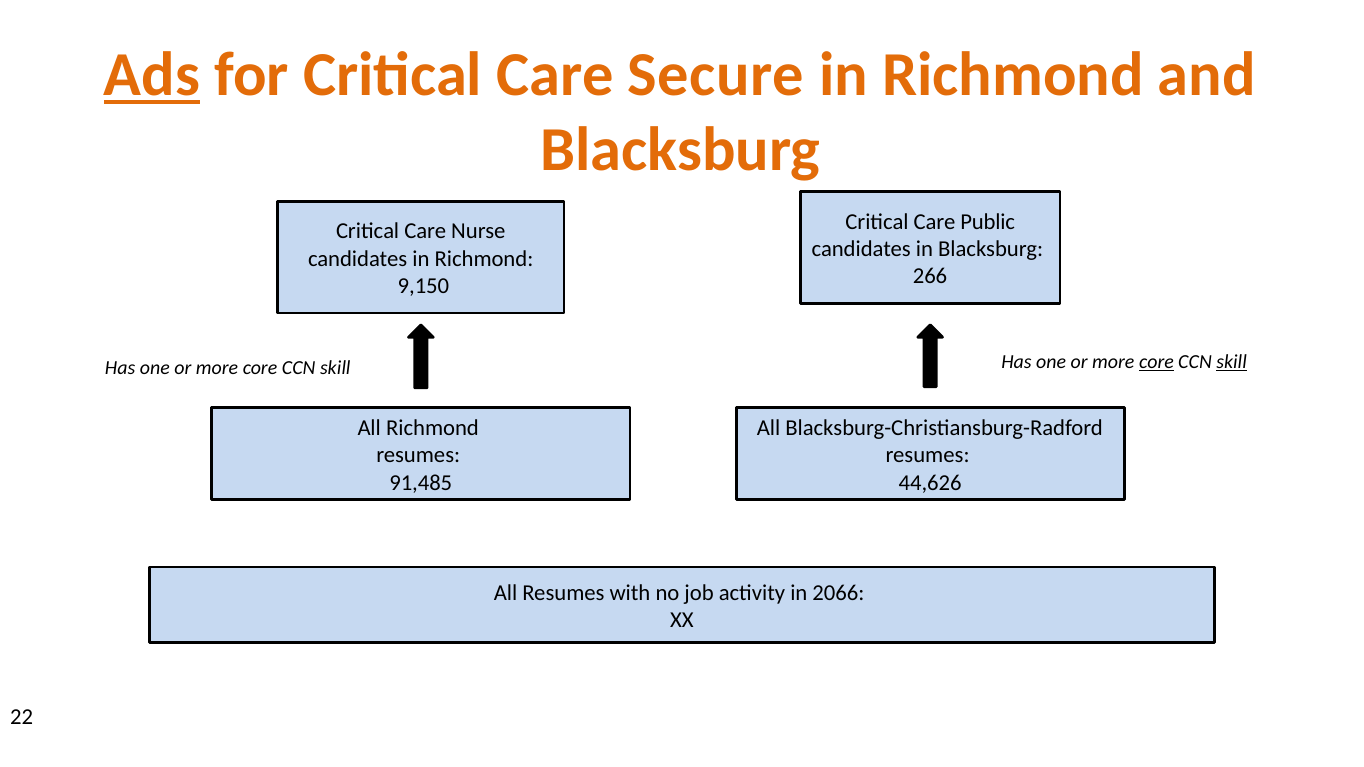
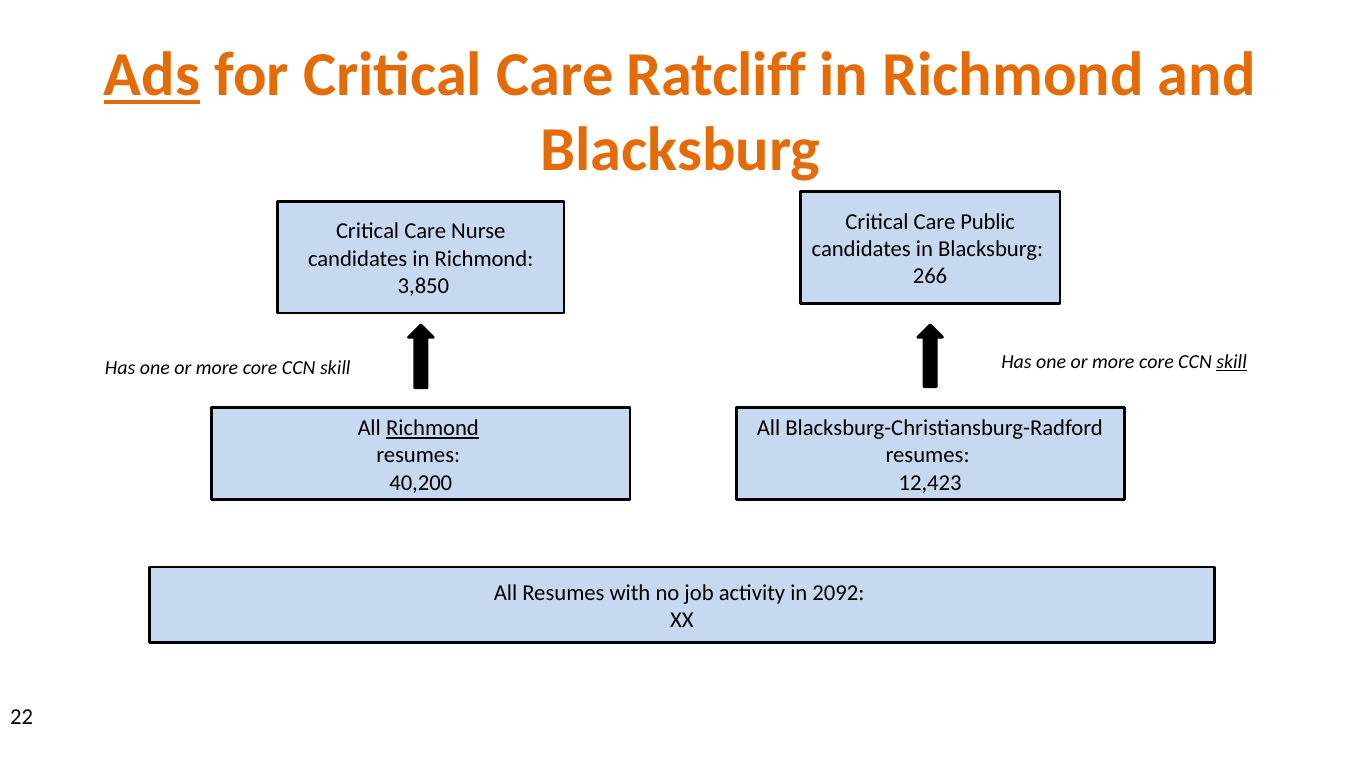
Secure: Secure -> Ratcliff (716, 75)
9,150: 9,150 -> 3,850 (423, 286)
core underline: present -> none (1156, 362)
Richmond underline: none -> present (432, 428)
91,485: 91,485 -> 40,200 (421, 483)
44,626: 44,626 -> 12,423 (930, 483)
2066: 2066 -> 2092 (838, 593)
